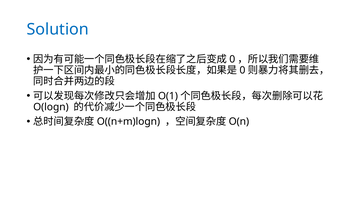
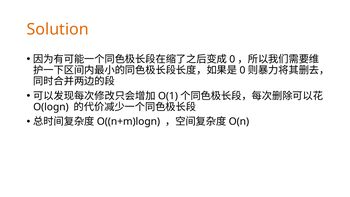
Solution colour: blue -> orange (58, 29)
